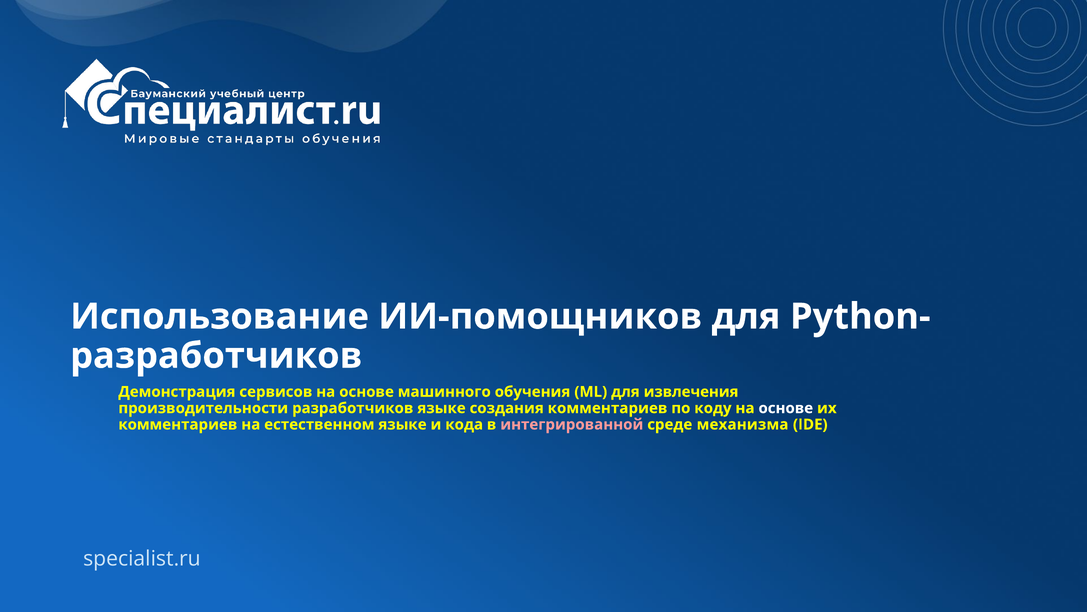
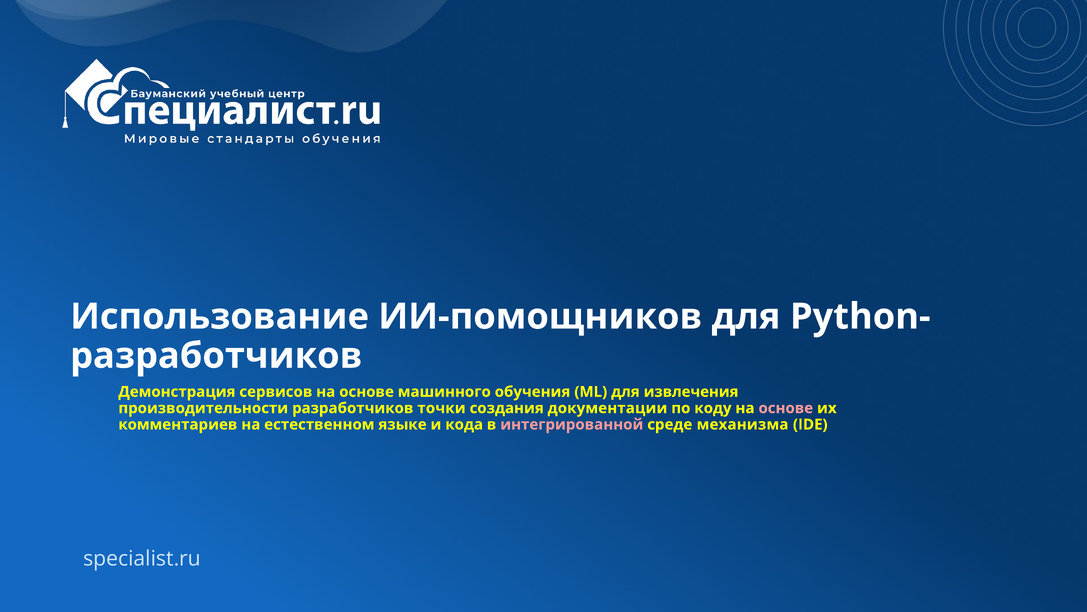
разработчиков языке: языке -> точки (441, 408)
создания комментариев: комментариев -> документации (607, 408)
основе colour: white -> pink (786, 408)
